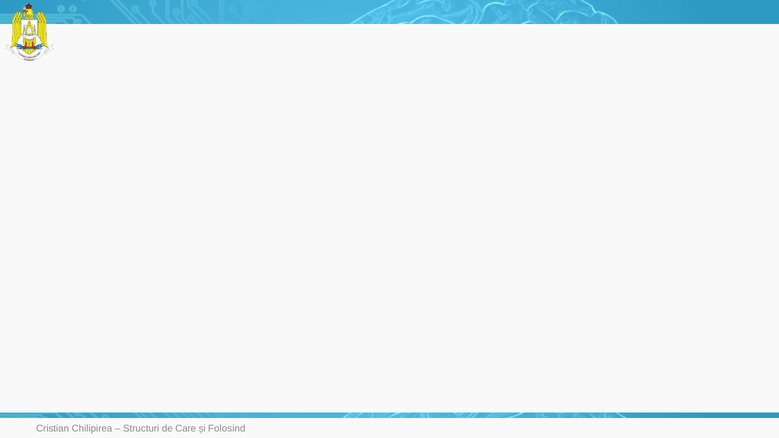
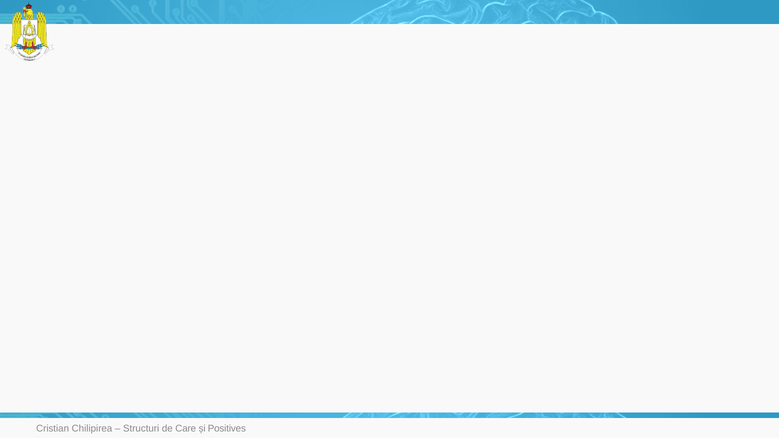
Folosind: Folosind -> Positives (227, 429)
